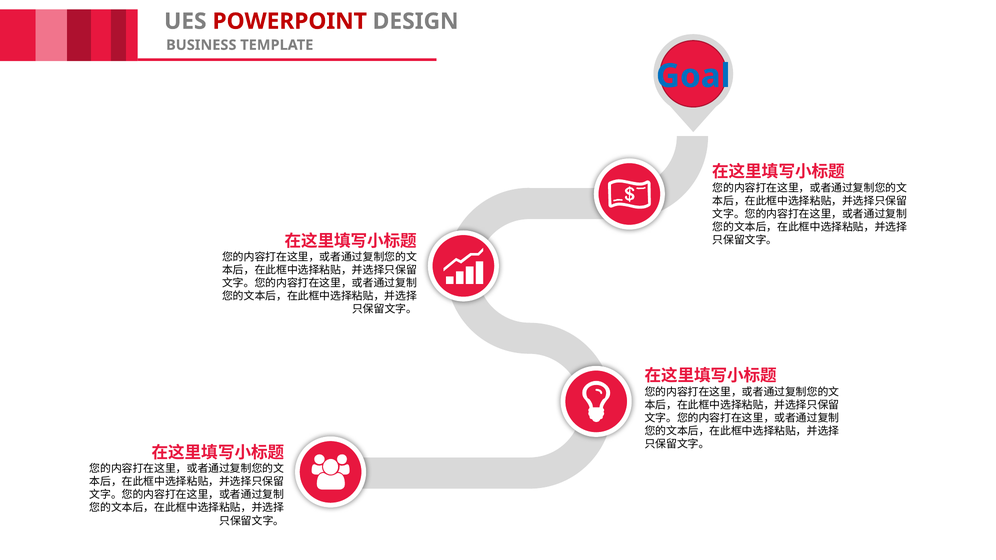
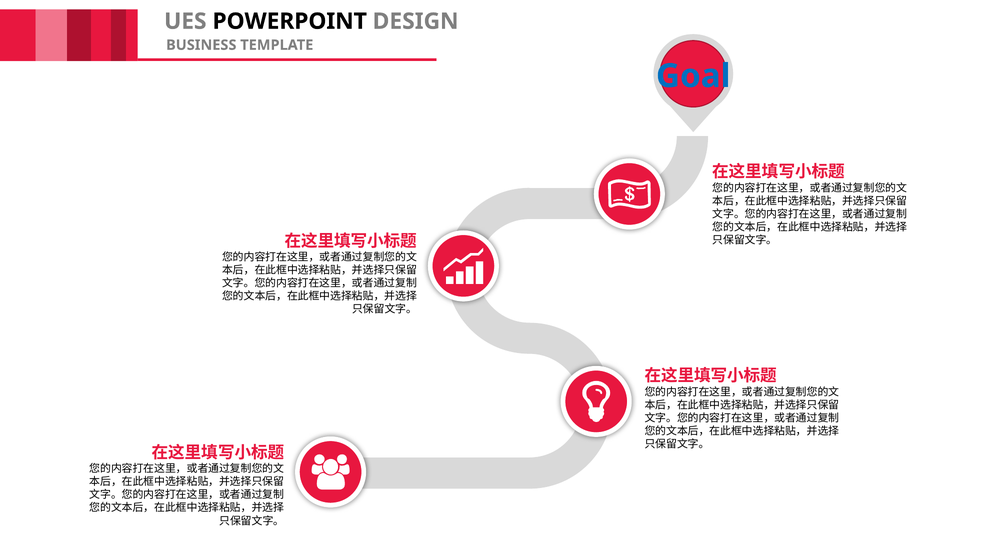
POWERPOINT colour: red -> black (290, 21)
